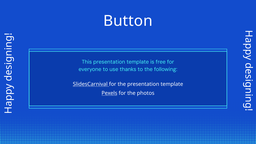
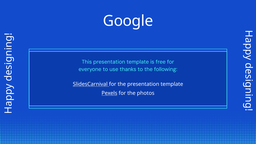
Button: Button -> Google (128, 21)
